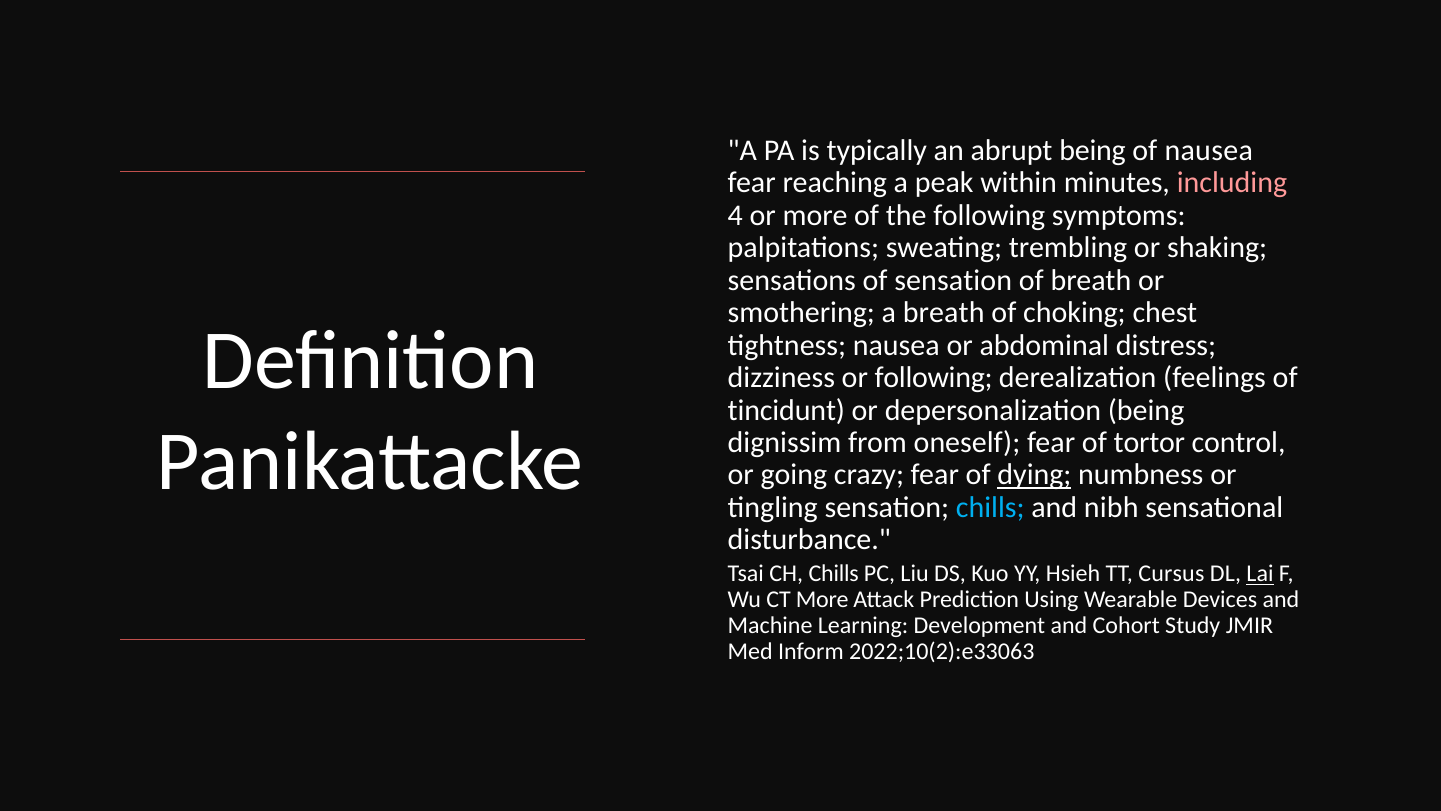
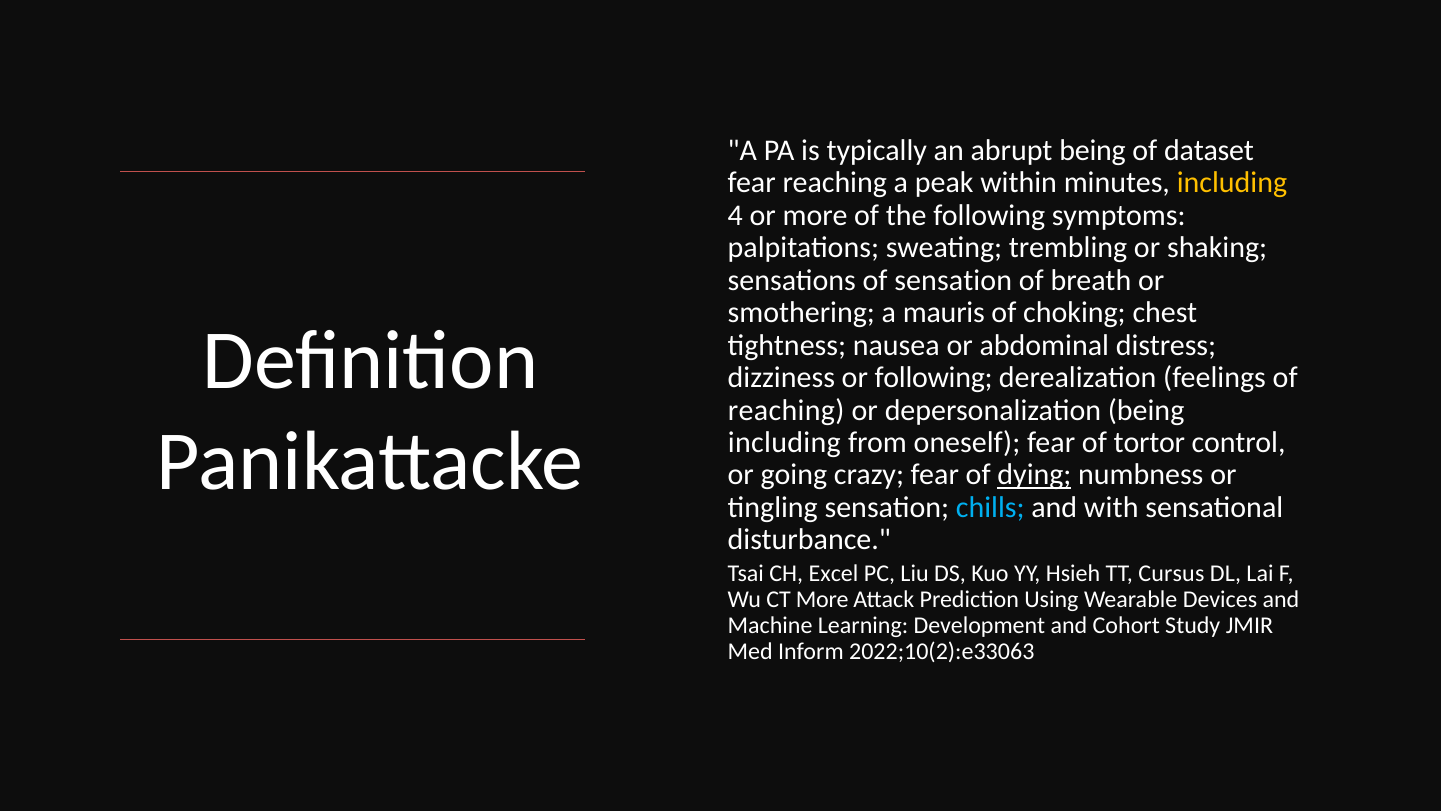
of nausea: nausea -> dataset (1209, 151)
including colour: pink -> yellow (1232, 183)
a breath: breath -> mauris (944, 313)
tincidunt: tincidunt -> reaching (786, 410)
dignissim: dignissim -> including (784, 442)
nibh: nibh -> with (1111, 507)
CH Chills: Chills -> Excel (834, 574)
Lai underline: present -> none (1260, 574)
